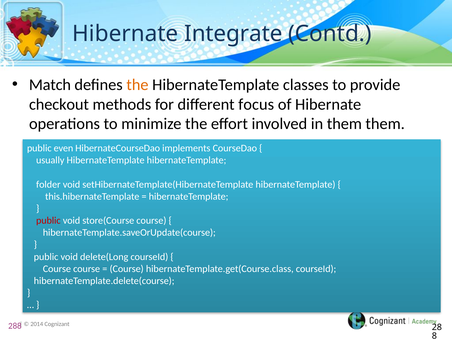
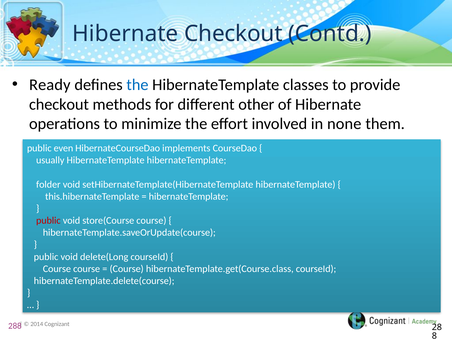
Hibernate Integrate: Integrate -> Checkout (233, 34)
Match: Match -> Ready (50, 85)
the colour: orange -> blue (137, 85)
focus: focus -> other (256, 104)
in them: them -> none (344, 124)
